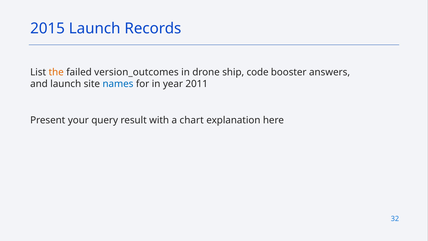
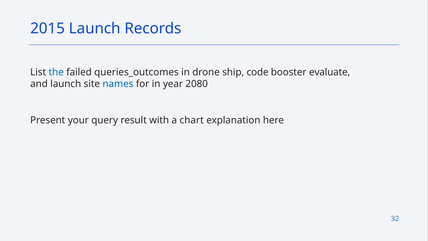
the colour: orange -> blue (56, 72)
version_outcomes: version_outcomes -> queries_outcomes (136, 72)
answers: answers -> evaluate (330, 72)
2011: 2011 -> 2080 (197, 84)
